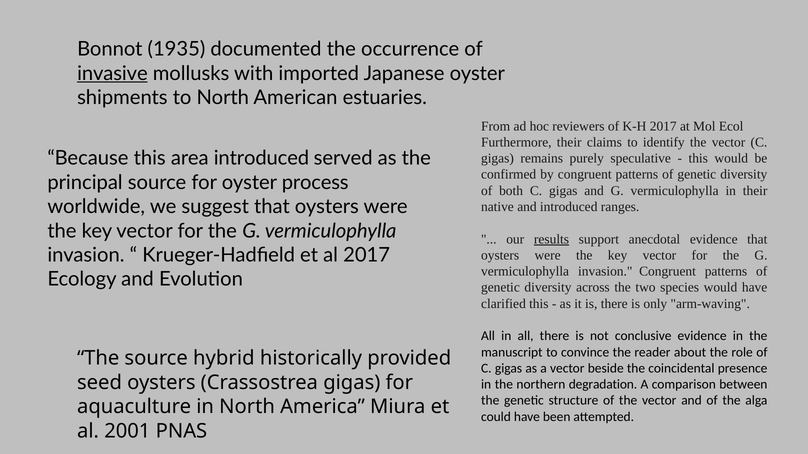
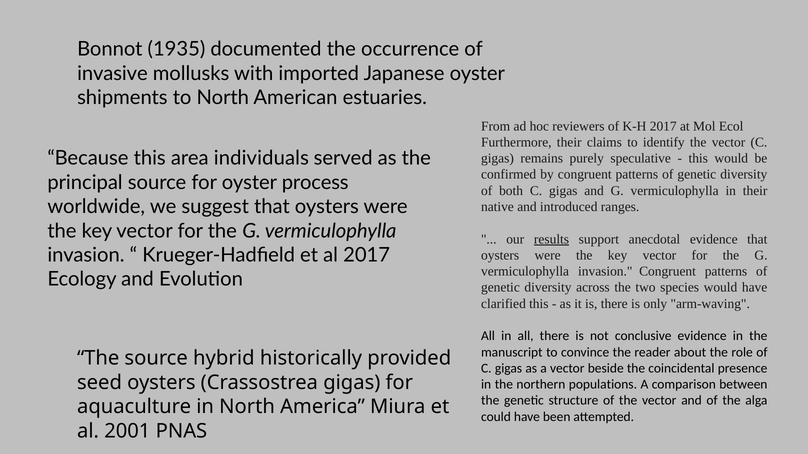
invasive underline: present -> none (112, 73)
area introduced: introduced -> individuals (261, 158)
degradation: degradation -> populations (603, 385)
